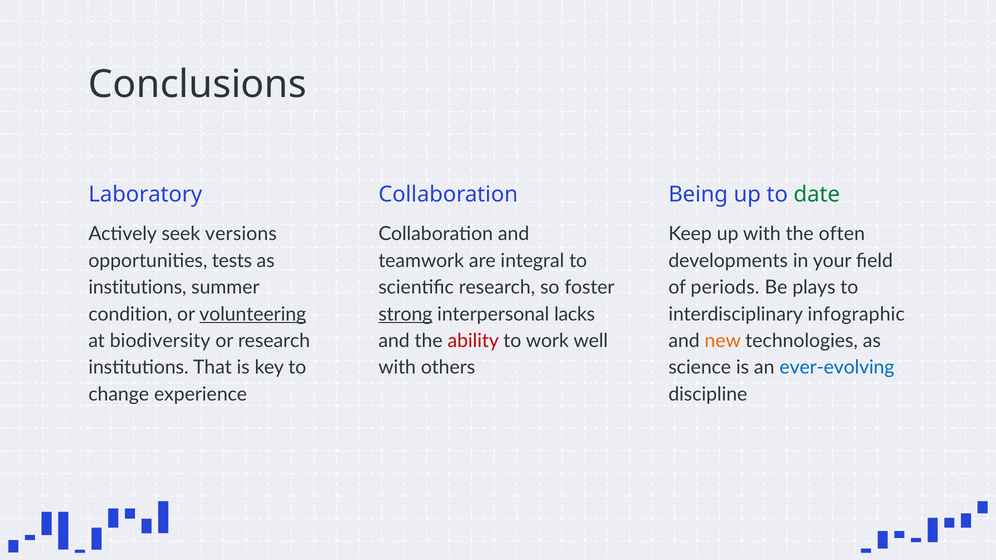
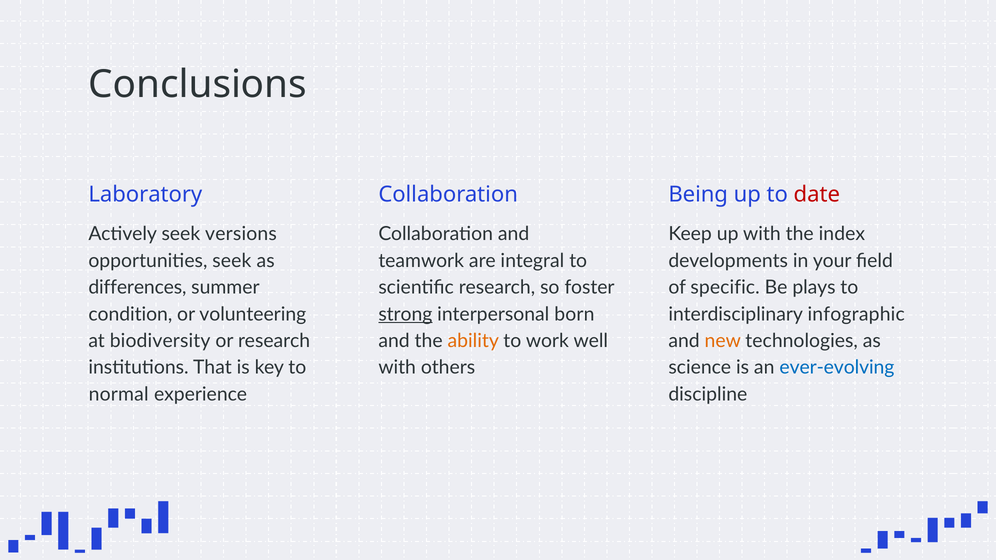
date colour: green -> red (817, 194)
often: often -> index (842, 234)
opportunities tests: tests -> seek (232, 261)
institutions: institutions -> differences (137, 288)
periods: periods -> specific (725, 288)
volunteering underline: present -> none (253, 314)
lacks: lacks -> born (574, 314)
ability colour: red -> orange (473, 341)
change: change -> normal (119, 394)
